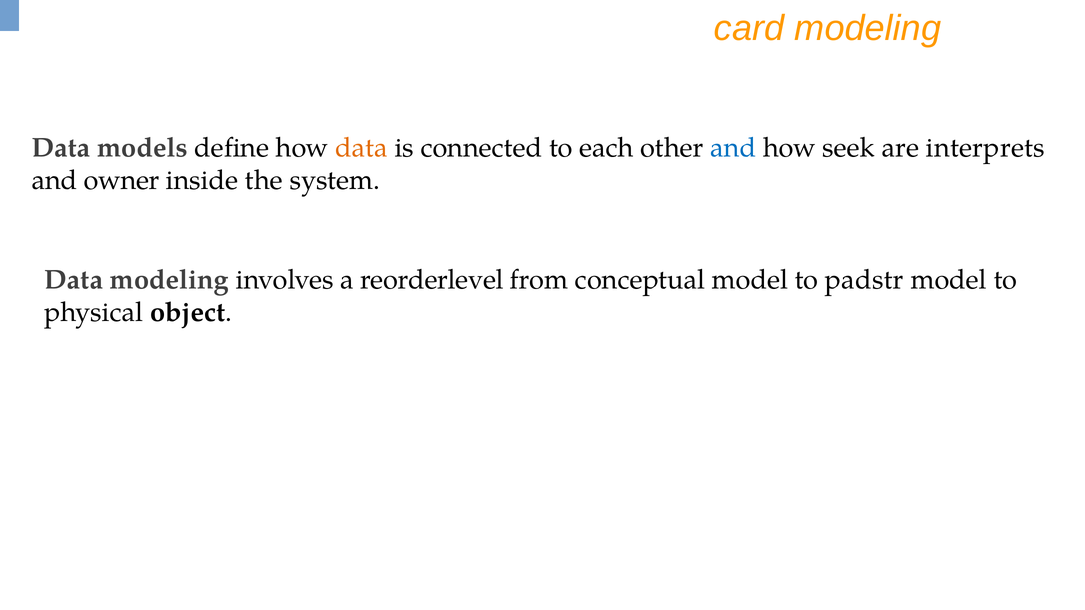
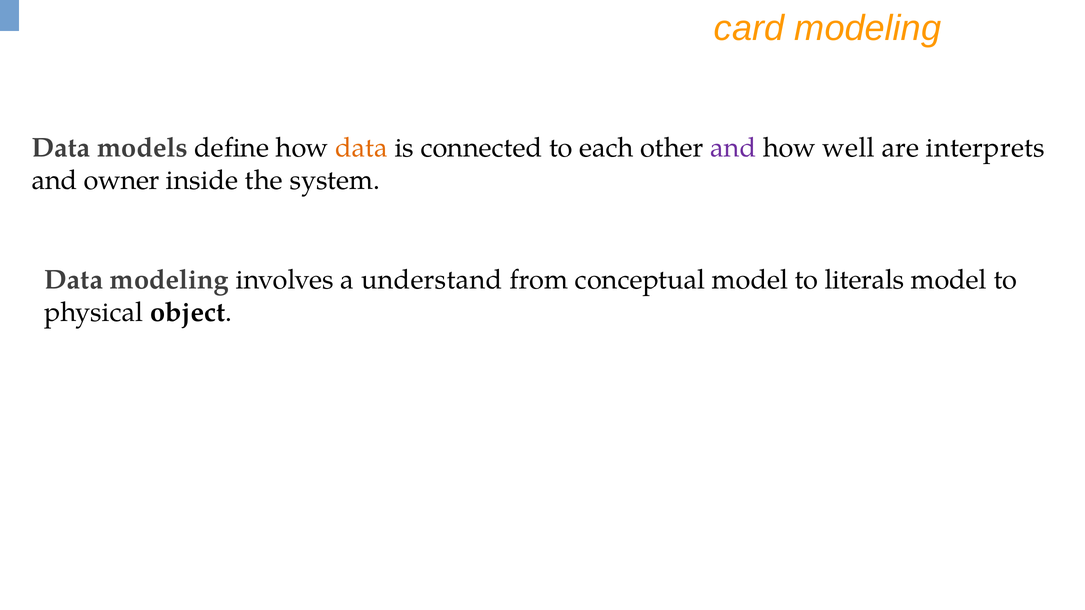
and colour: blue -> purple (733, 148)
seek: seek -> well (849, 148)
reorderlevel: reorderlevel -> understand (432, 280)
padstr: padstr -> literals (864, 280)
